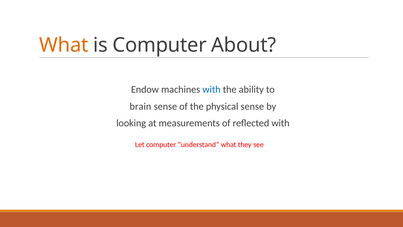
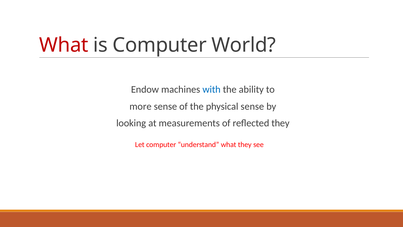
What colour: orange -> red (64, 45)
About: About -> World (244, 45)
brain: brain -> more (140, 106)
reflected with: with -> they (280, 123)
